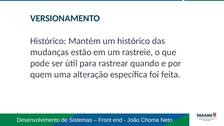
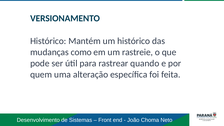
estão: estão -> como (81, 52)
